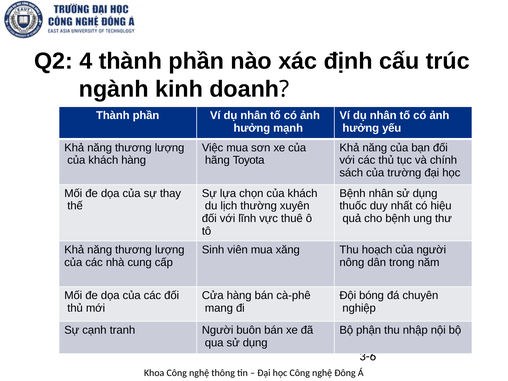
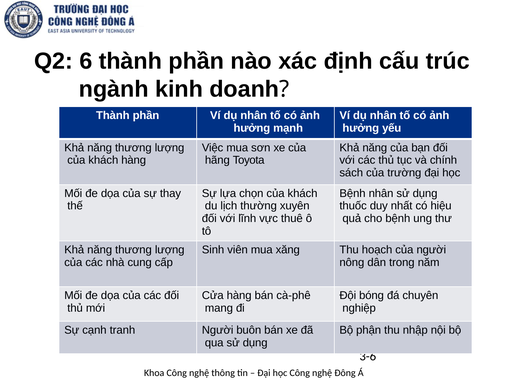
4: 4 -> 6 (86, 61)
